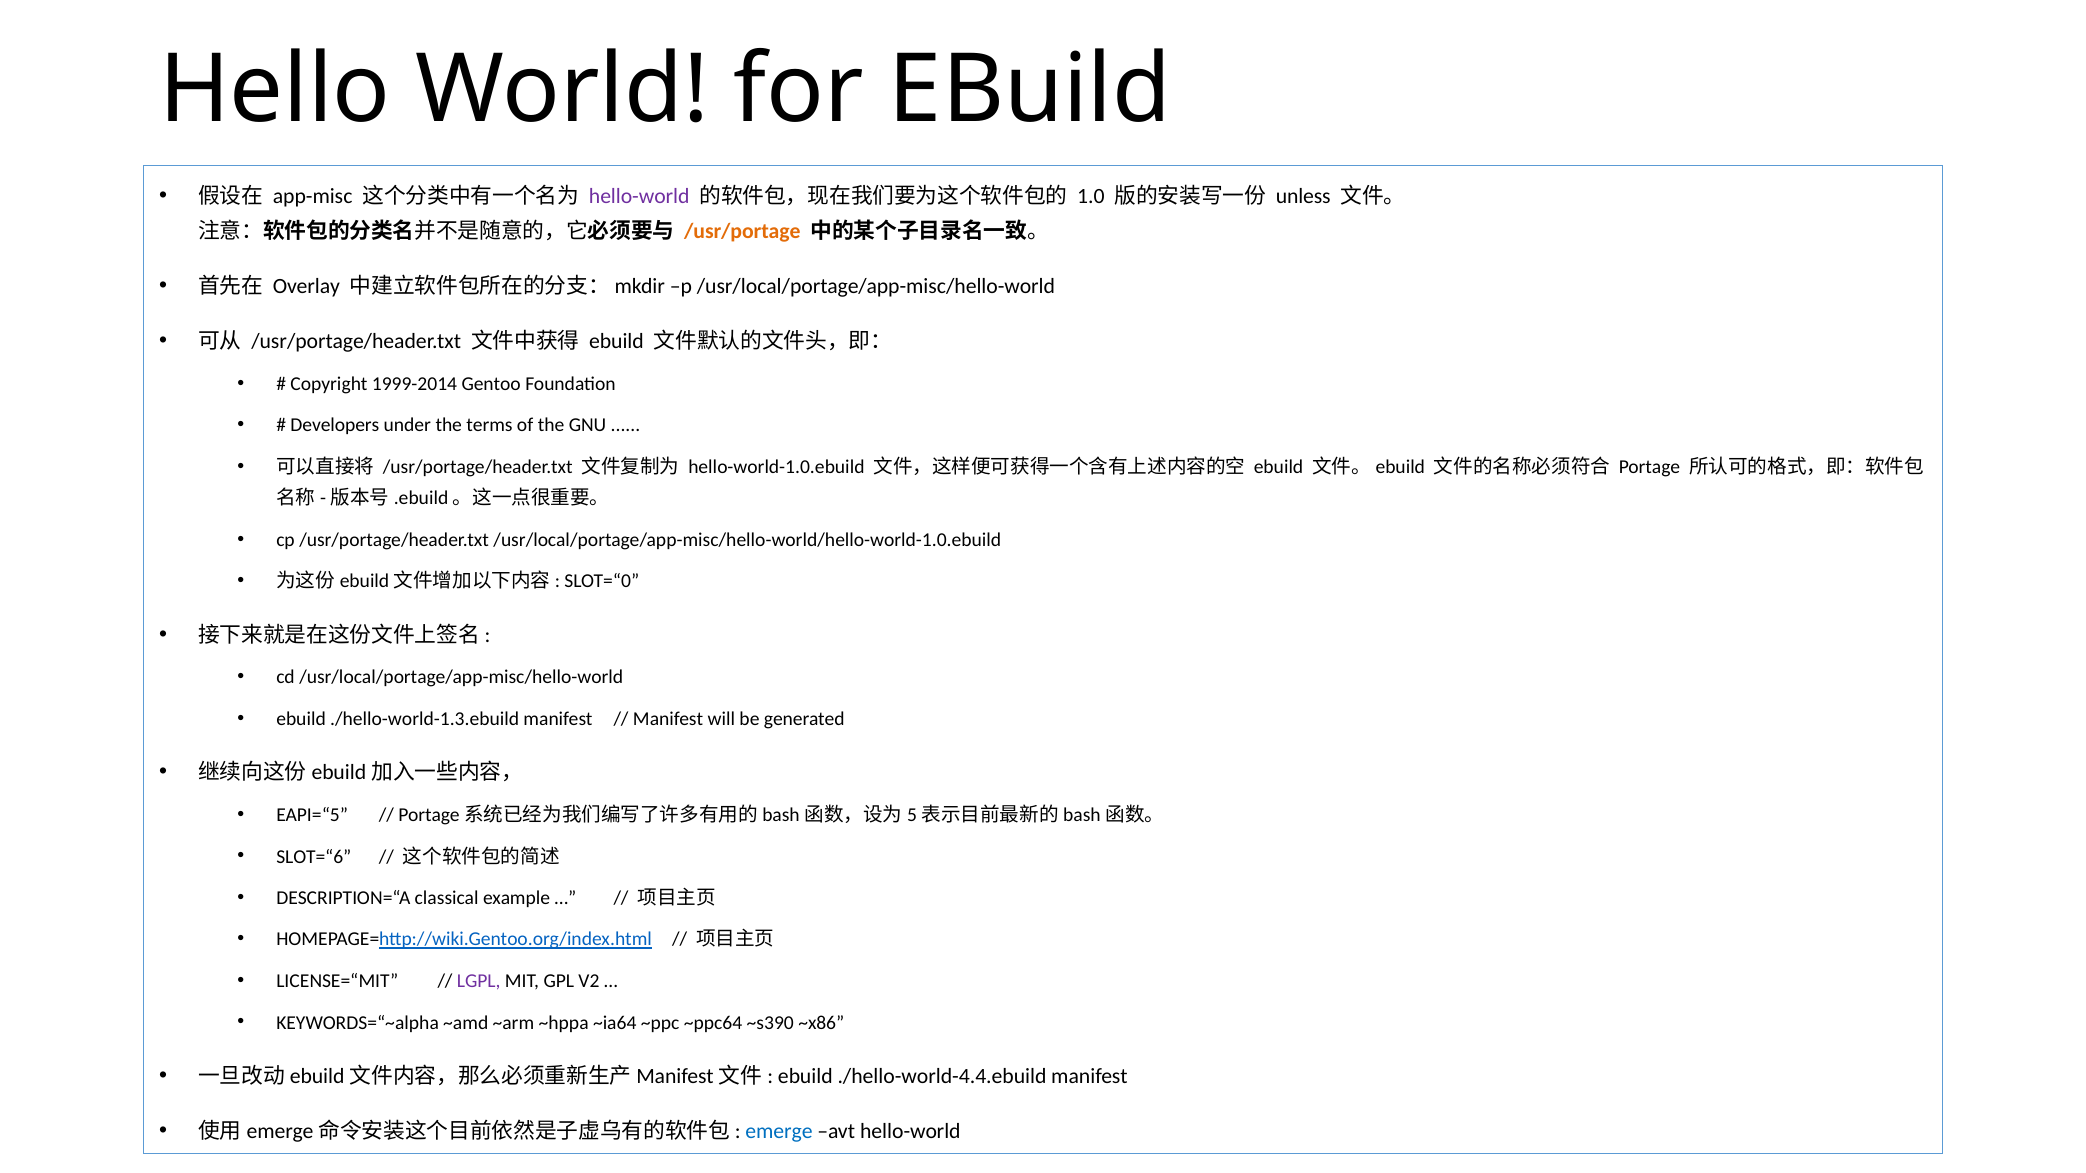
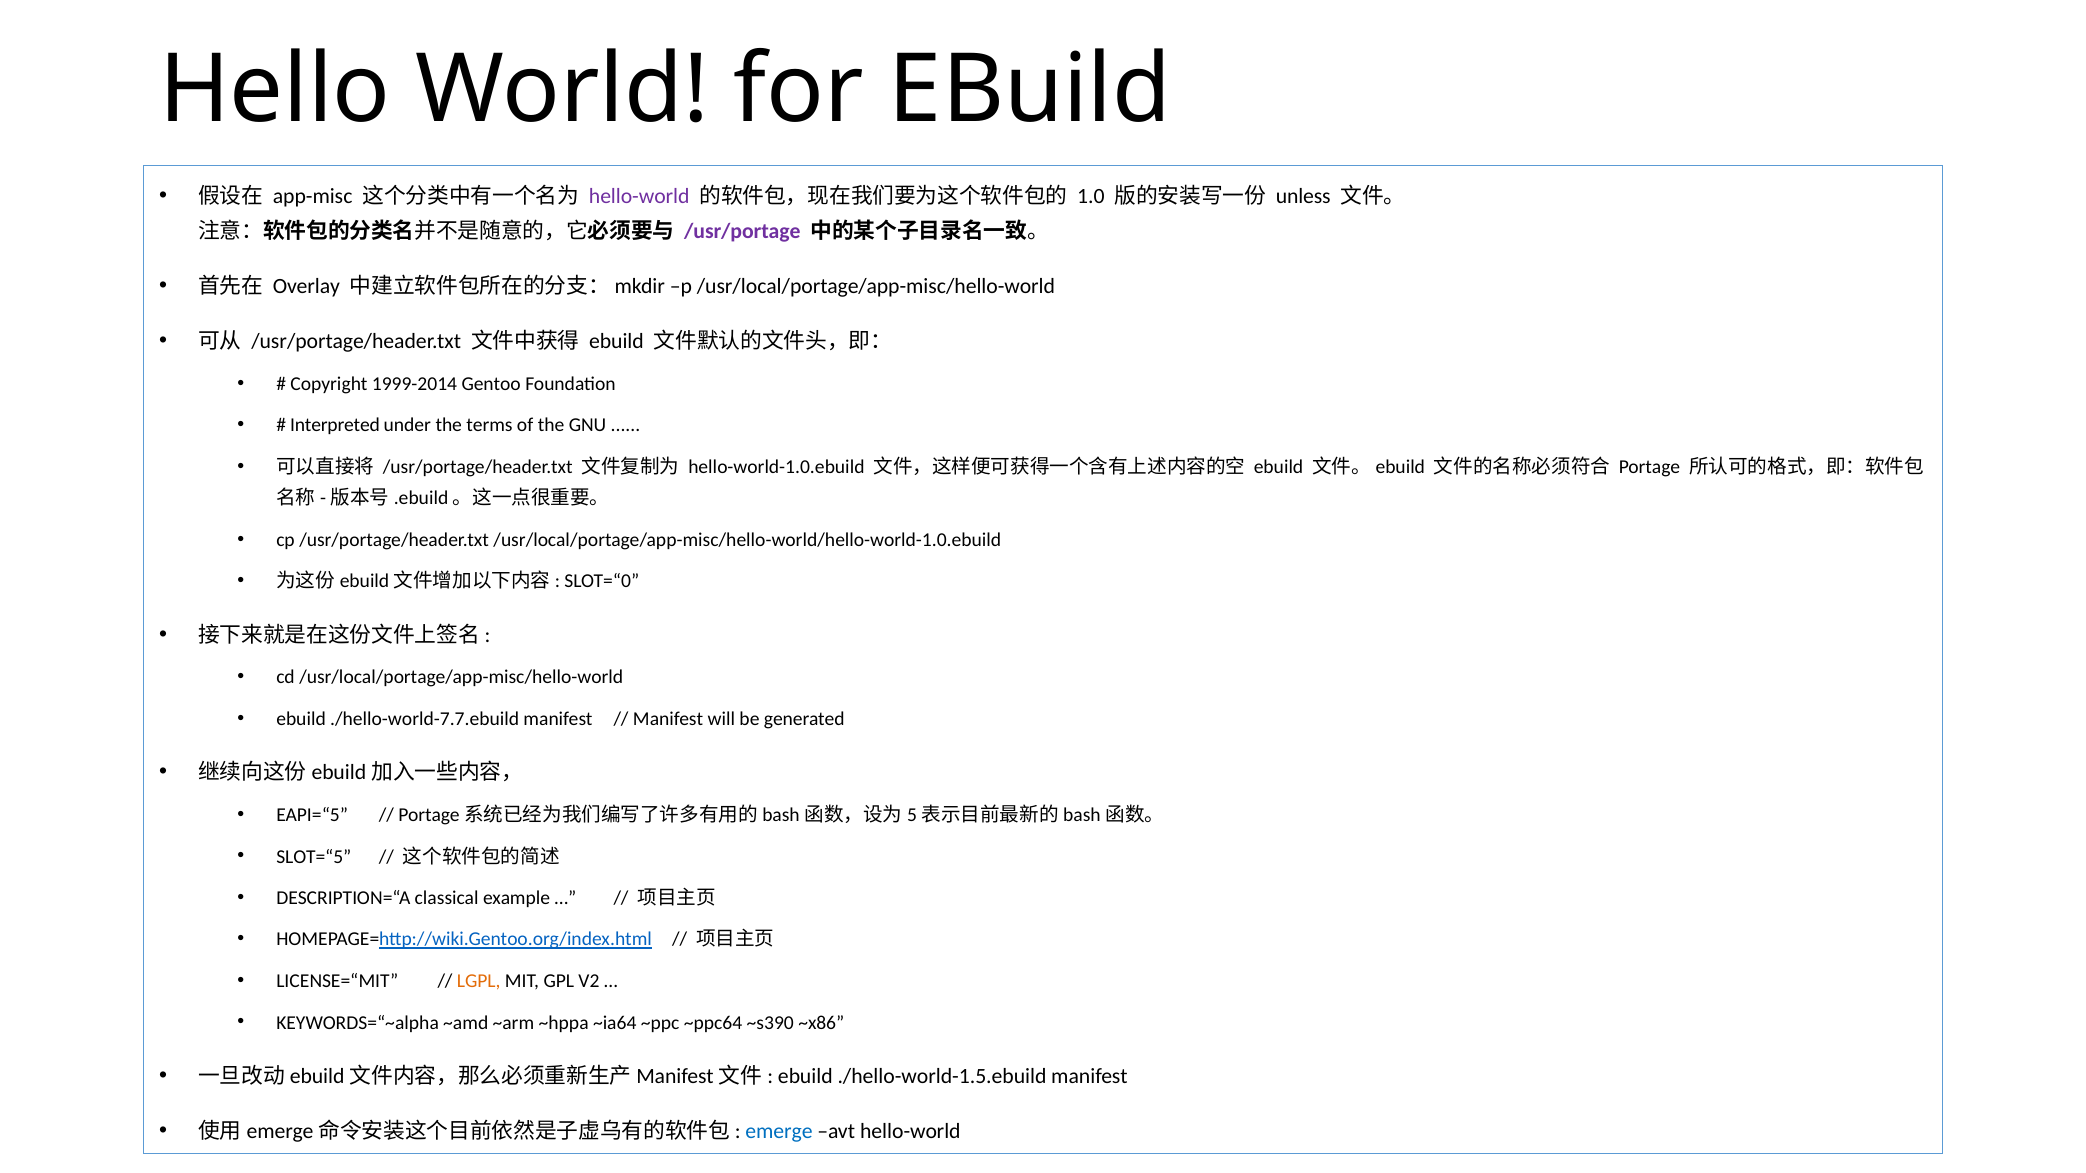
/usr/portage colour: orange -> purple (742, 232)
Developers: Developers -> Interpreted (335, 425)
./hello-world-1.3.ebuild: ./hello-world-1.3.ebuild -> ./hello-world-7.7.ebuild (425, 719)
SLOT=“6: SLOT=“6 -> SLOT=“5 (314, 857)
LGPL colour: purple -> orange (479, 981)
./hello-world-4.4.ebuild: ./hello-world-4.4.ebuild -> ./hello-world-1.5.ebuild (942, 1077)
